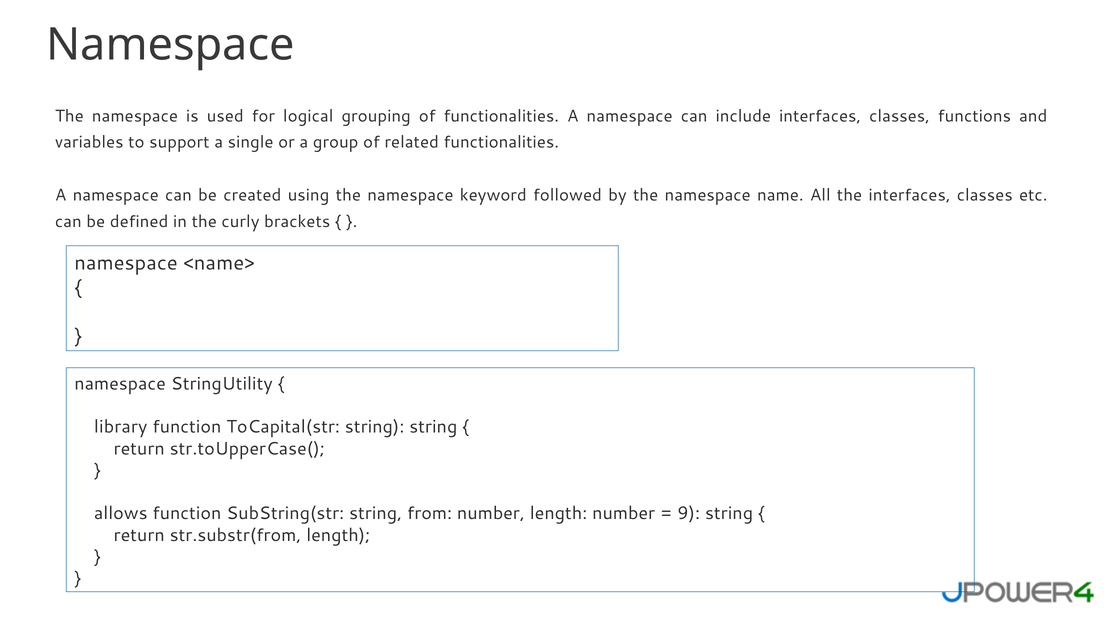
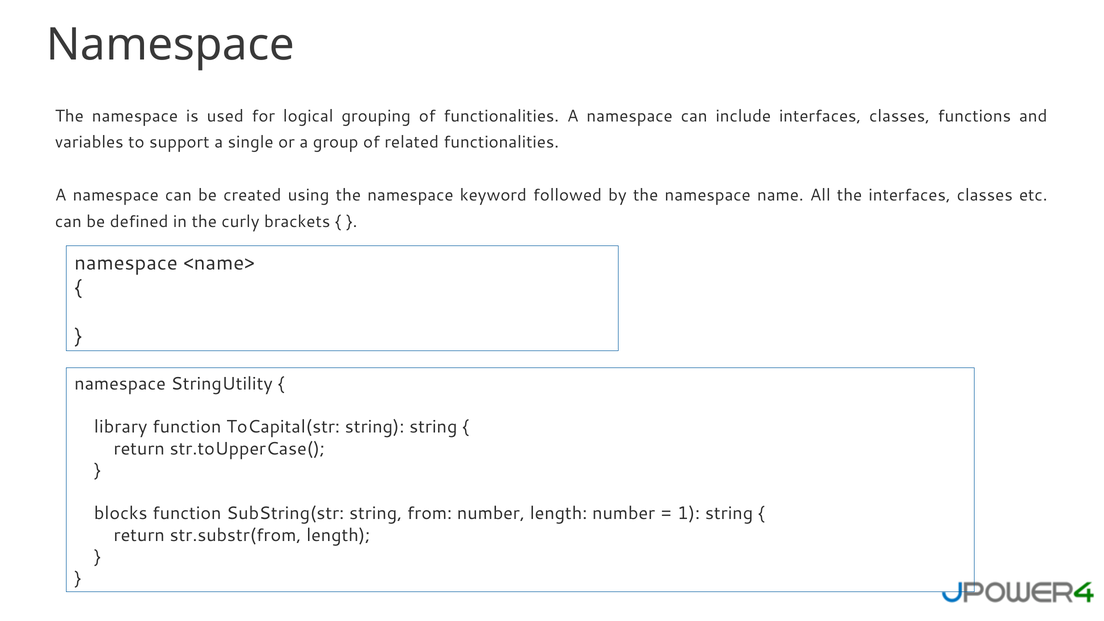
allows: allows -> blocks (121, 513)
9: 9 -> 1 (689, 513)
